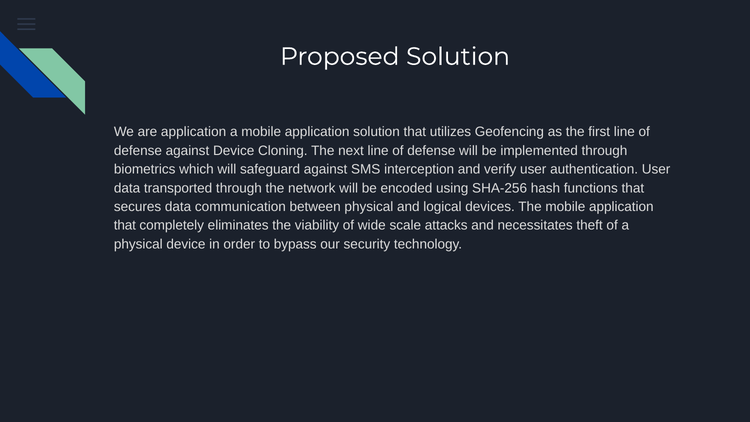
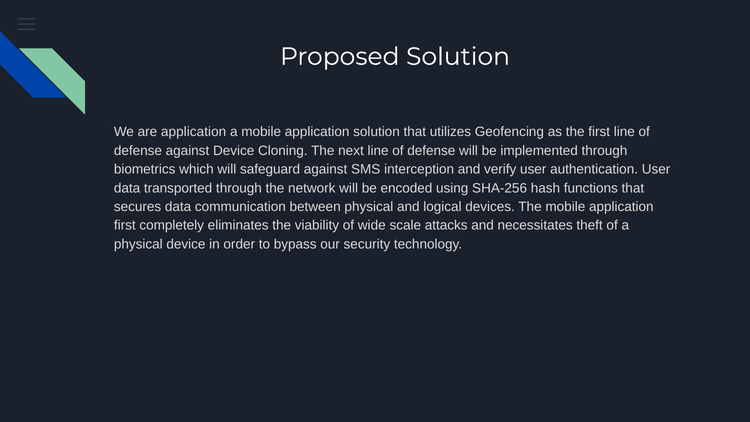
that: that -> first (125, 225)
